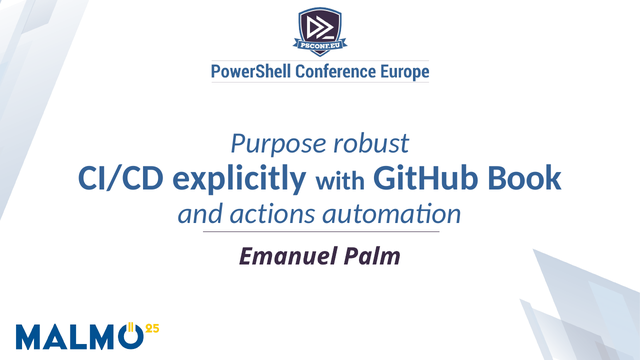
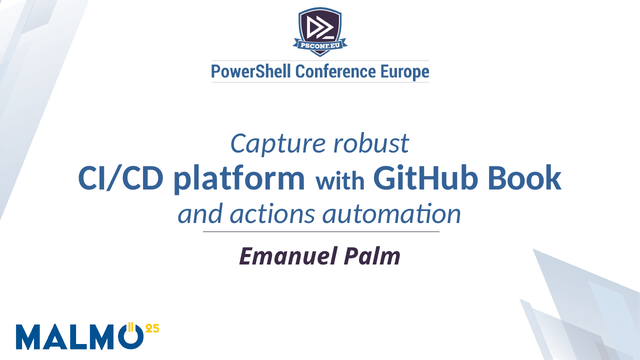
Purpose: Purpose -> Capture (278, 143)
explicitly: explicitly -> platform (239, 178)
